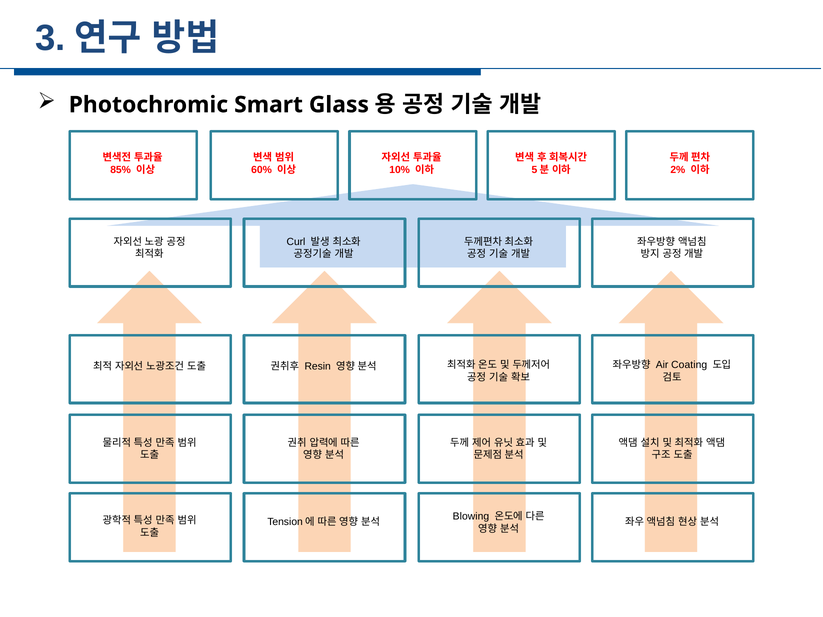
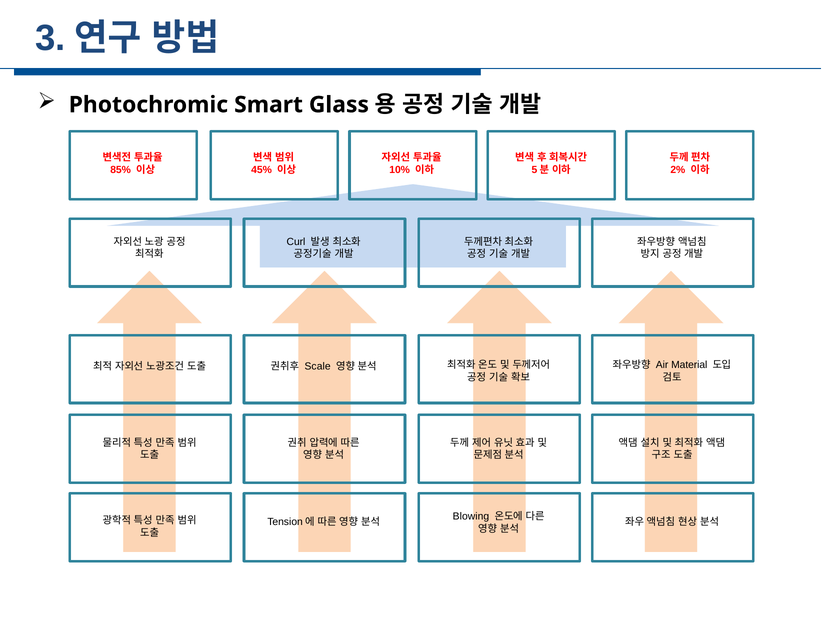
60%: 60% -> 45% (262, 170)
Coating: Coating -> Material (689, 365)
Resin: Resin -> Scale (318, 367)
